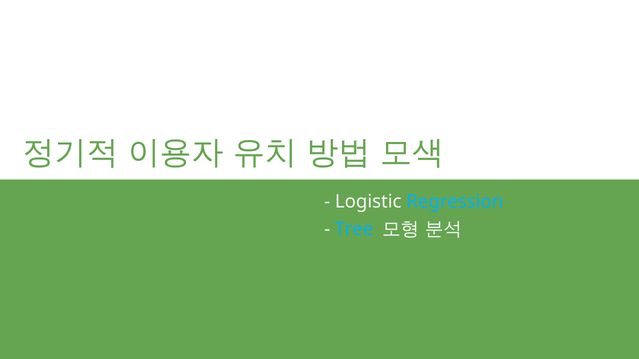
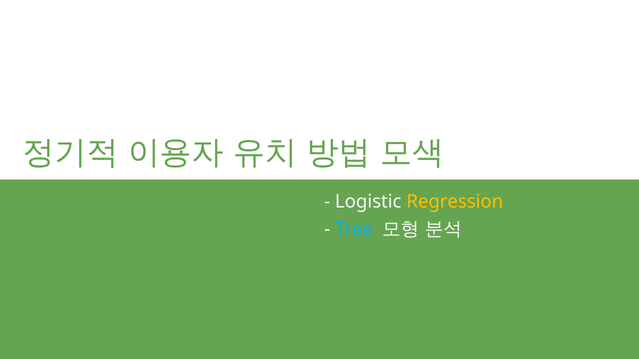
Regression colour: light blue -> yellow (455, 202)
